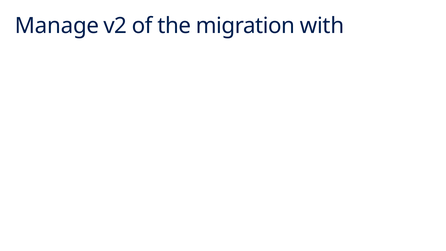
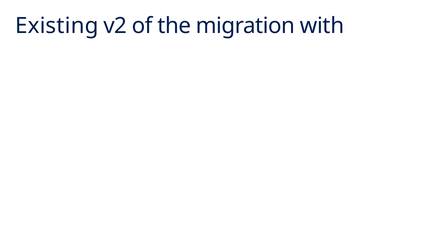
Manage: Manage -> Existing (57, 26)
